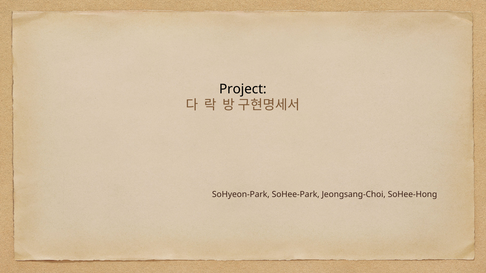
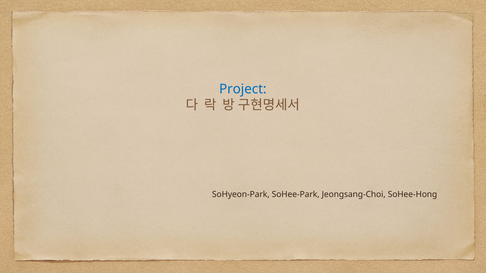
Project colour: black -> blue (243, 89)
